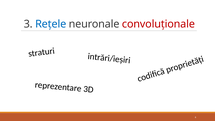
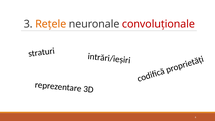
Rețele colour: blue -> orange (51, 24)
